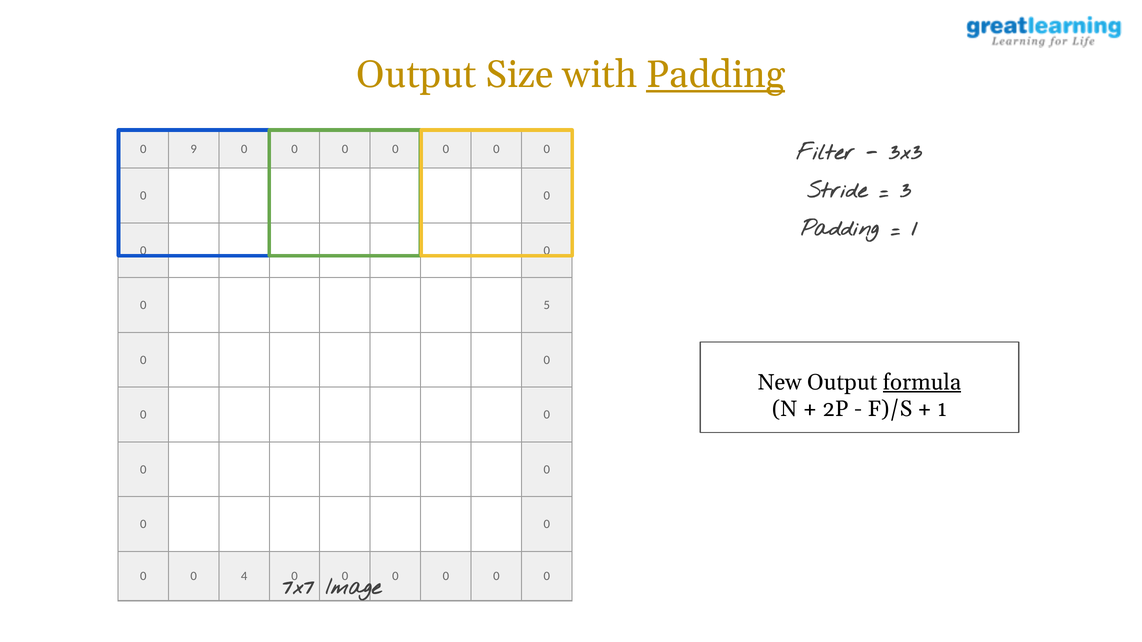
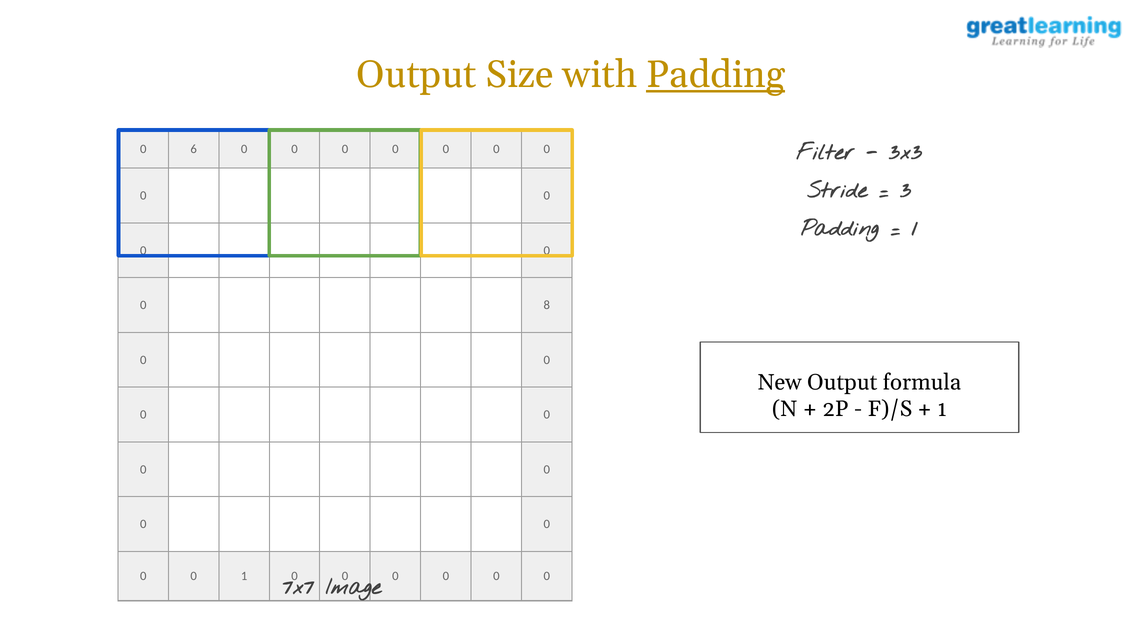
9: 9 -> 6 (194, 149)
5: 5 -> 8 (547, 305)
formula underline: present -> none (922, 382)
0 4: 4 -> 1 (244, 577)
